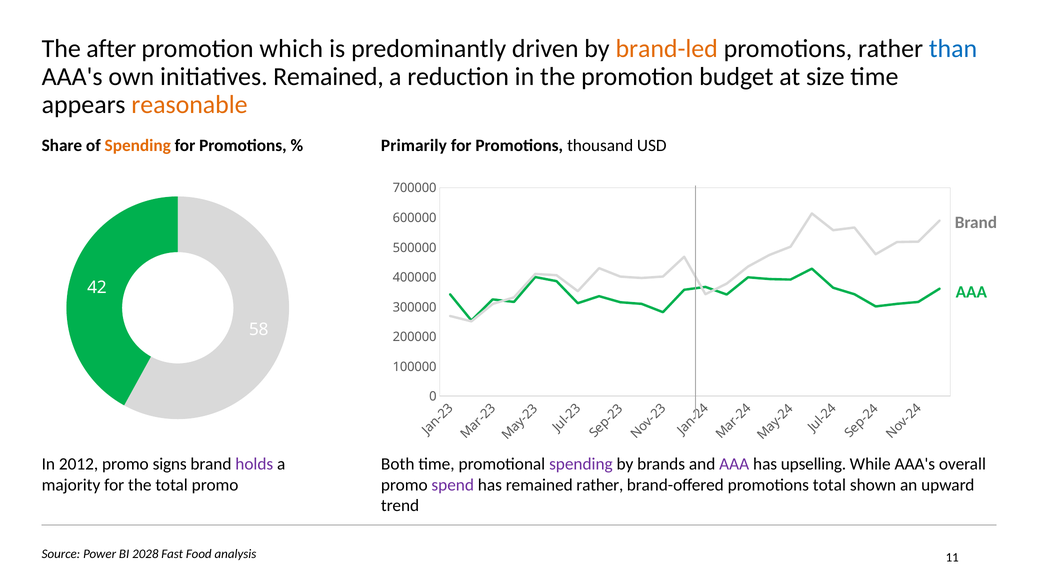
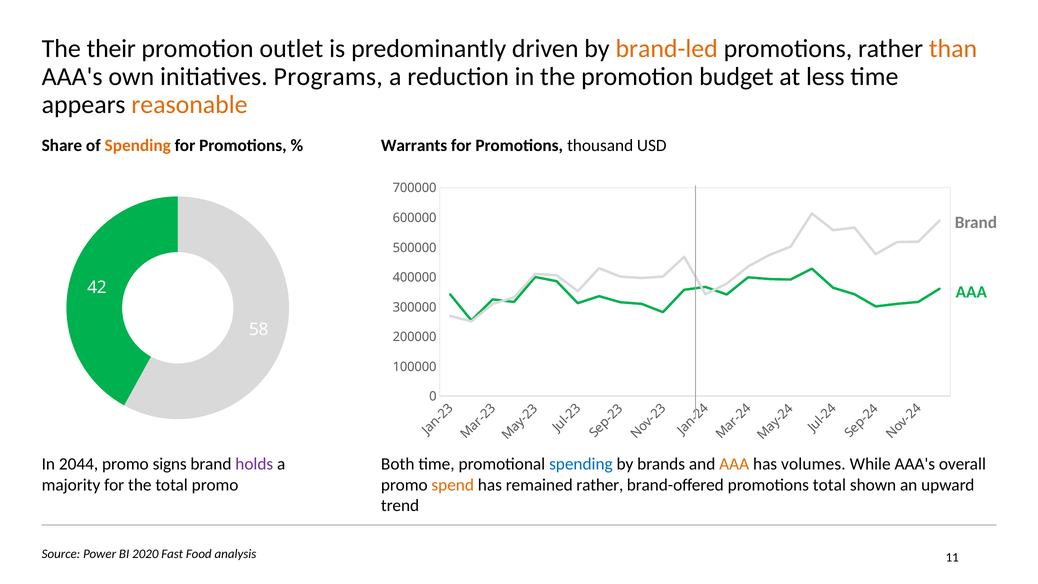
after: after -> their (111, 49)
which: which -> outlet (291, 49)
than colour: blue -> orange (953, 49)
initiatives Remained: Remained -> Programs (328, 77)
size: size -> less (825, 77)
Primarily: Primarily -> Warrants (414, 146)
spending colour: purple -> blue (581, 464)
AAA colour: purple -> orange (734, 464)
upselling: upselling -> volumes (813, 464)
2012: 2012 -> 2044 (79, 464)
spend colour: purple -> orange (453, 485)
2028: 2028 -> 2020 (145, 554)
